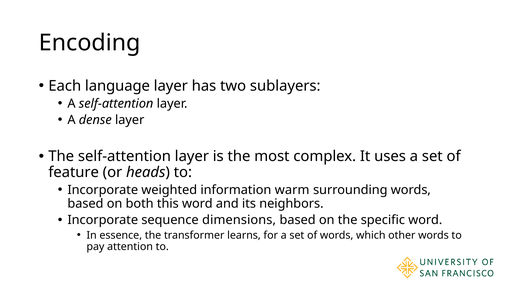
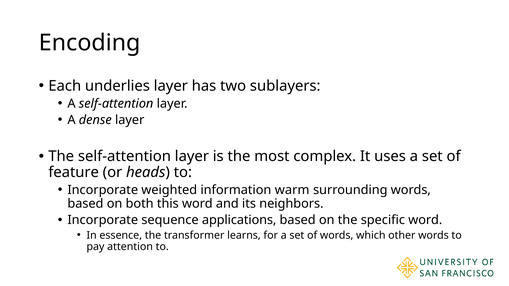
language: language -> underlies (117, 86)
dimensions: dimensions -> applications (239, 220)
